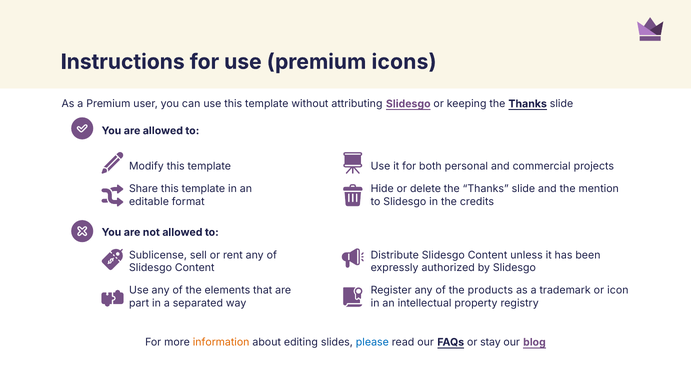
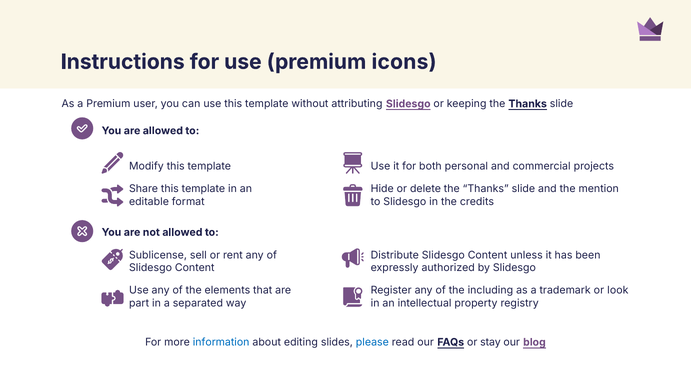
products: products -> including (490, 290)
icon: icon -> look (618, 290)
information colour: orange -> blue (221, 342)
